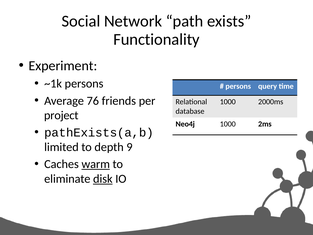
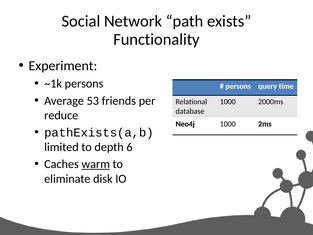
76: 76 -> 53 (93, 101)
project: project -> reduce (61, 115)
9: 9 -> 6 (130, 147)
disk underline: present -> none (103, 179)
